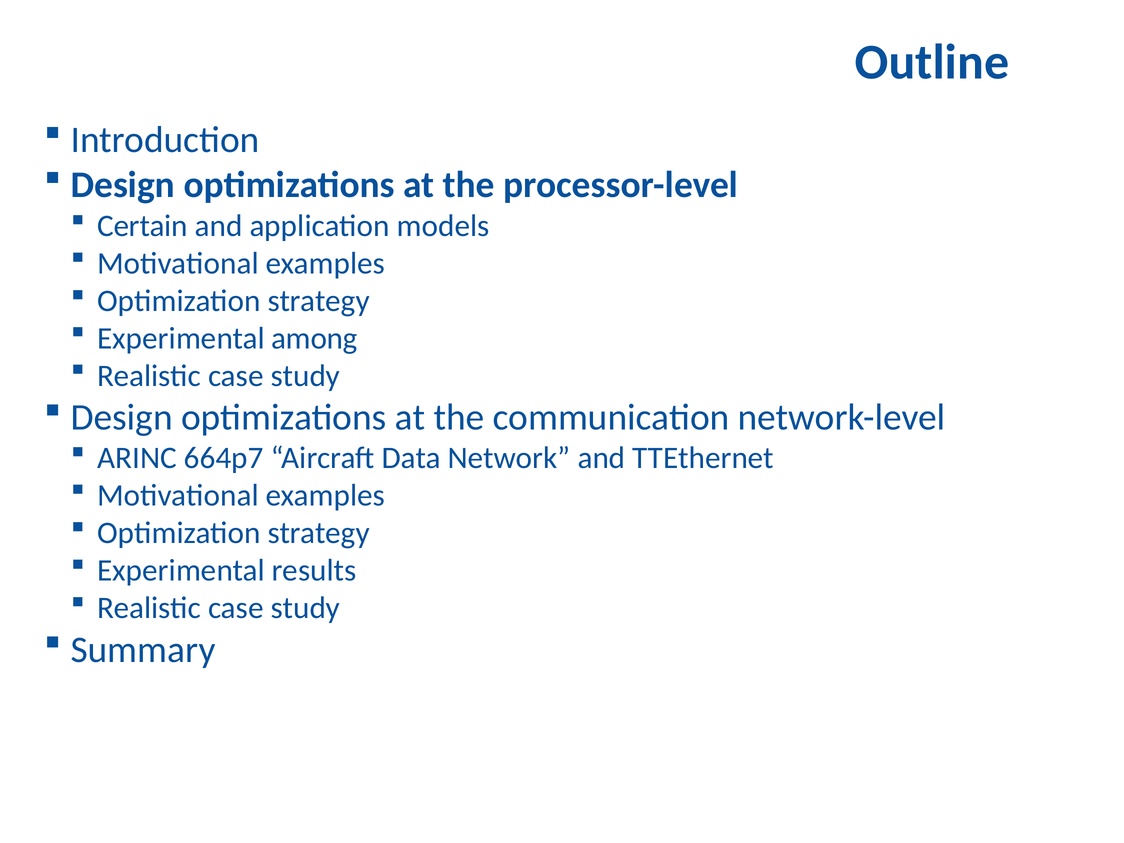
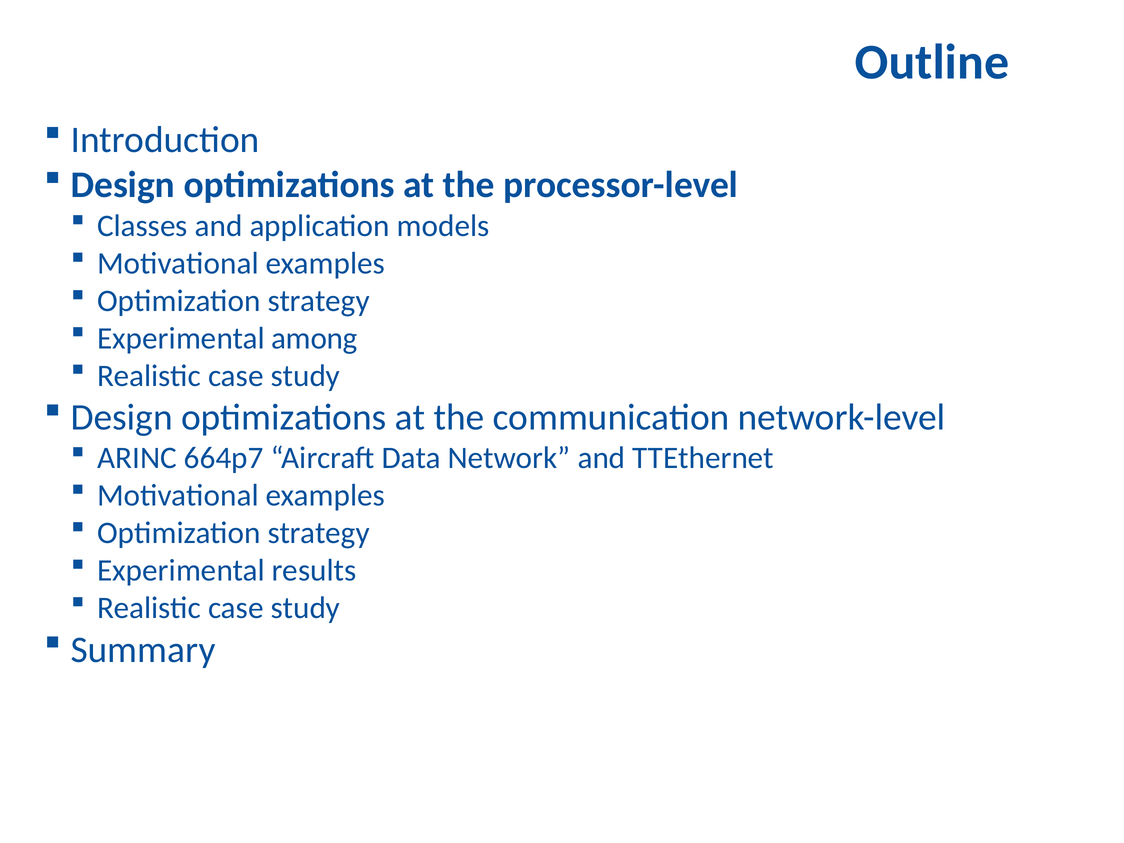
Certain: Certain -> Classes (142, 226)
